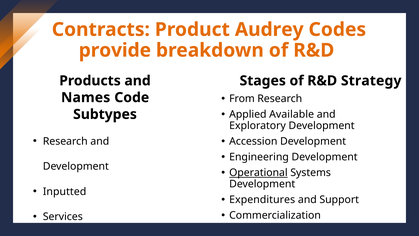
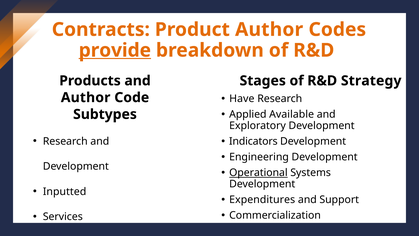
Product Audrey: Audrey -> Author (269, 30)
provide underline: none -> present (115, 50)
From: From -> Have (242, 99)
Names: Names -> Author (86, 97)
Accession: Accession -> Indicators (253, 141)
